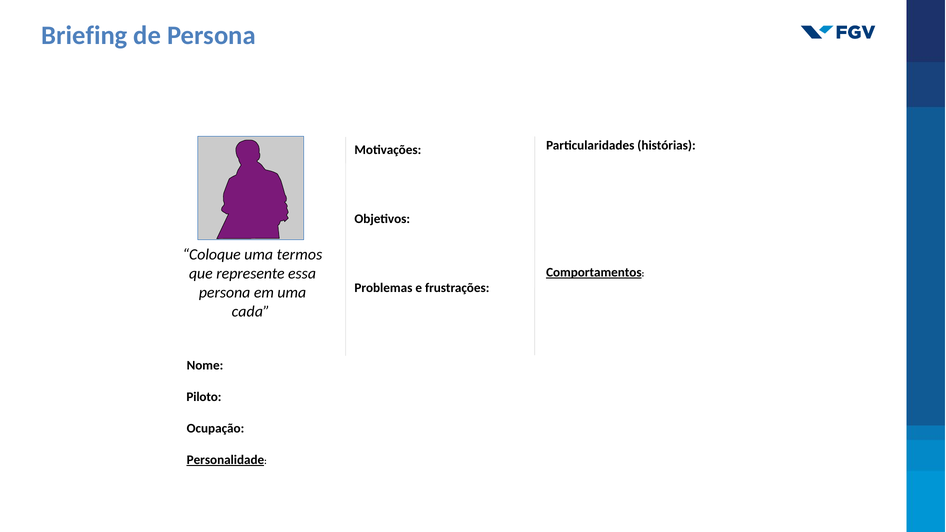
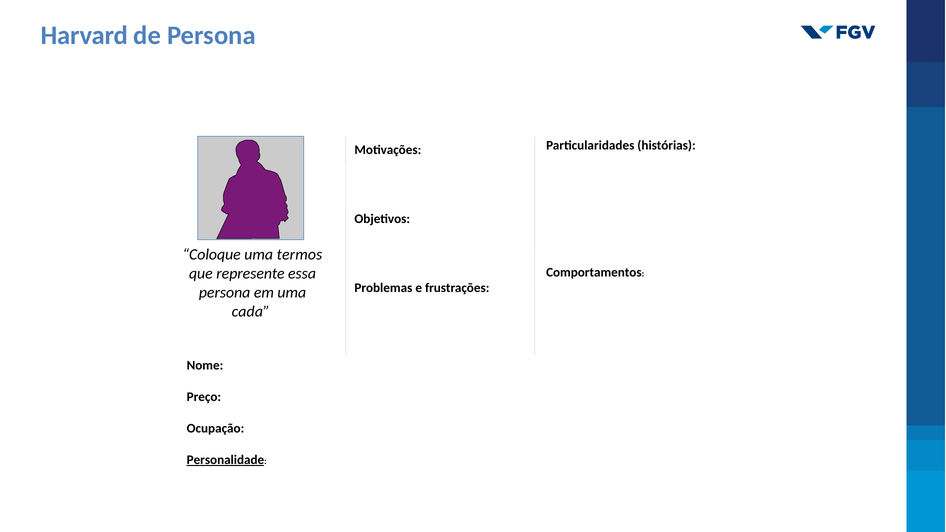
Briefing: Briefing -> Harvard (85, 35)
Comportamentos underline: present -> none (594, 272)
Piloto: Piloto -> Preço (204, 397)
